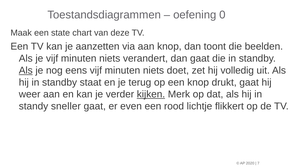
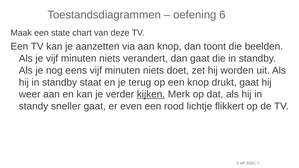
0: 0 -> 6 (223, 15)
Als underline: present -> none (26, 70)
volledig: volledig -> worden (237, 70)
